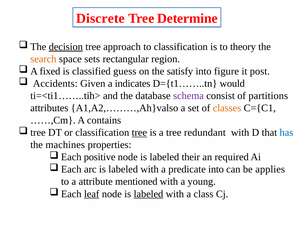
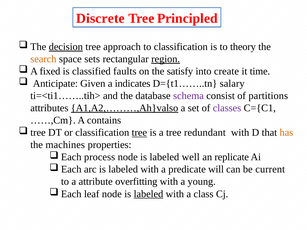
Determine: Determine -> Principled (187, 18)
region underline: none -> present (166, 59)
guess: guess -> faults (125, 71)
figure: figure -> create (226, 71)
post: post -> time (260, 71)
Accidents: Accidents -> Anticipate (55, 84)
would: would -> salary (232, 84)
A1,A2,………,Ah}valso underline: none -> present (125, 108)
classes colour: orange -> purple (227, 108)
has colour: blue -> orange (286, 133)
positive: positive -> process (100, 157)
their: their -> well (191, 157)
required: required -> replicate (232, 157)
predicate into: into -> will (216, 170)
applies: applies -> current (270, 170)
mentioned: mentioned -> overfitting (136, 182)
leaf underline: present -> none (92, 194)
